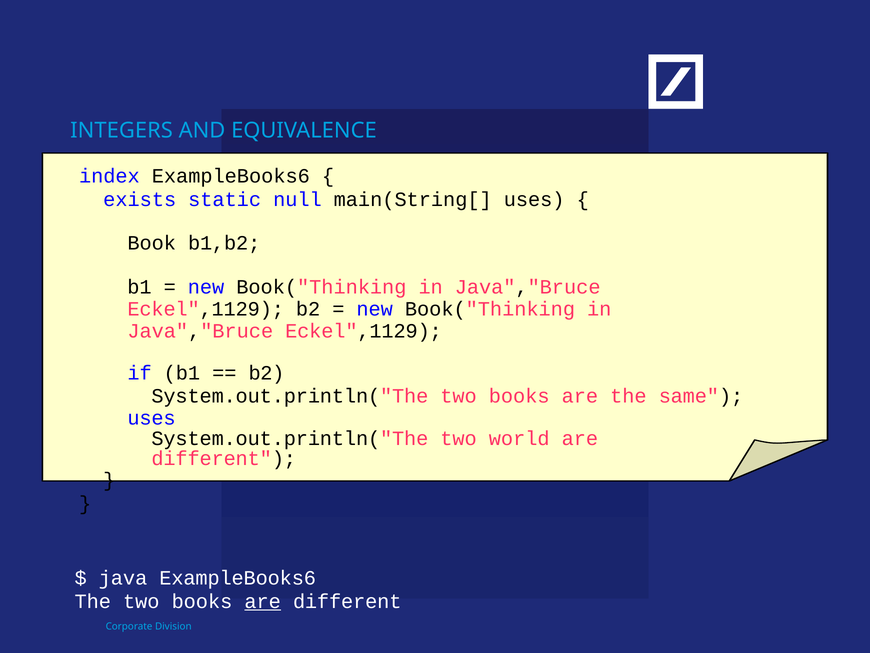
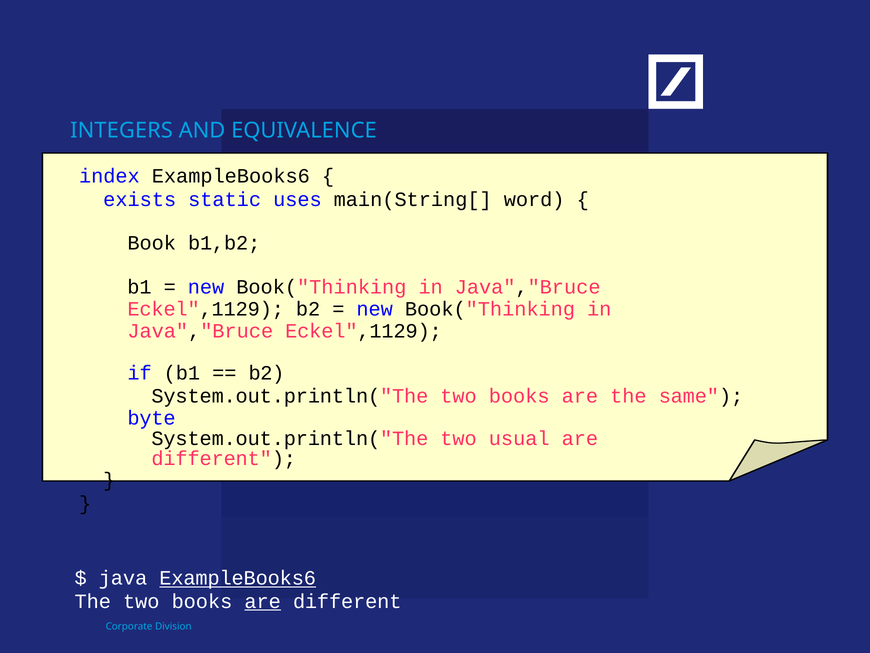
null: null -> uses (297, 199)
main(String[ uses: uses -> word (534, 199)
uses: uses -> byte (151, 418)
world: world -> usual (519, 438)
ExampleBooks6 underline: none -> present (238, 578)
